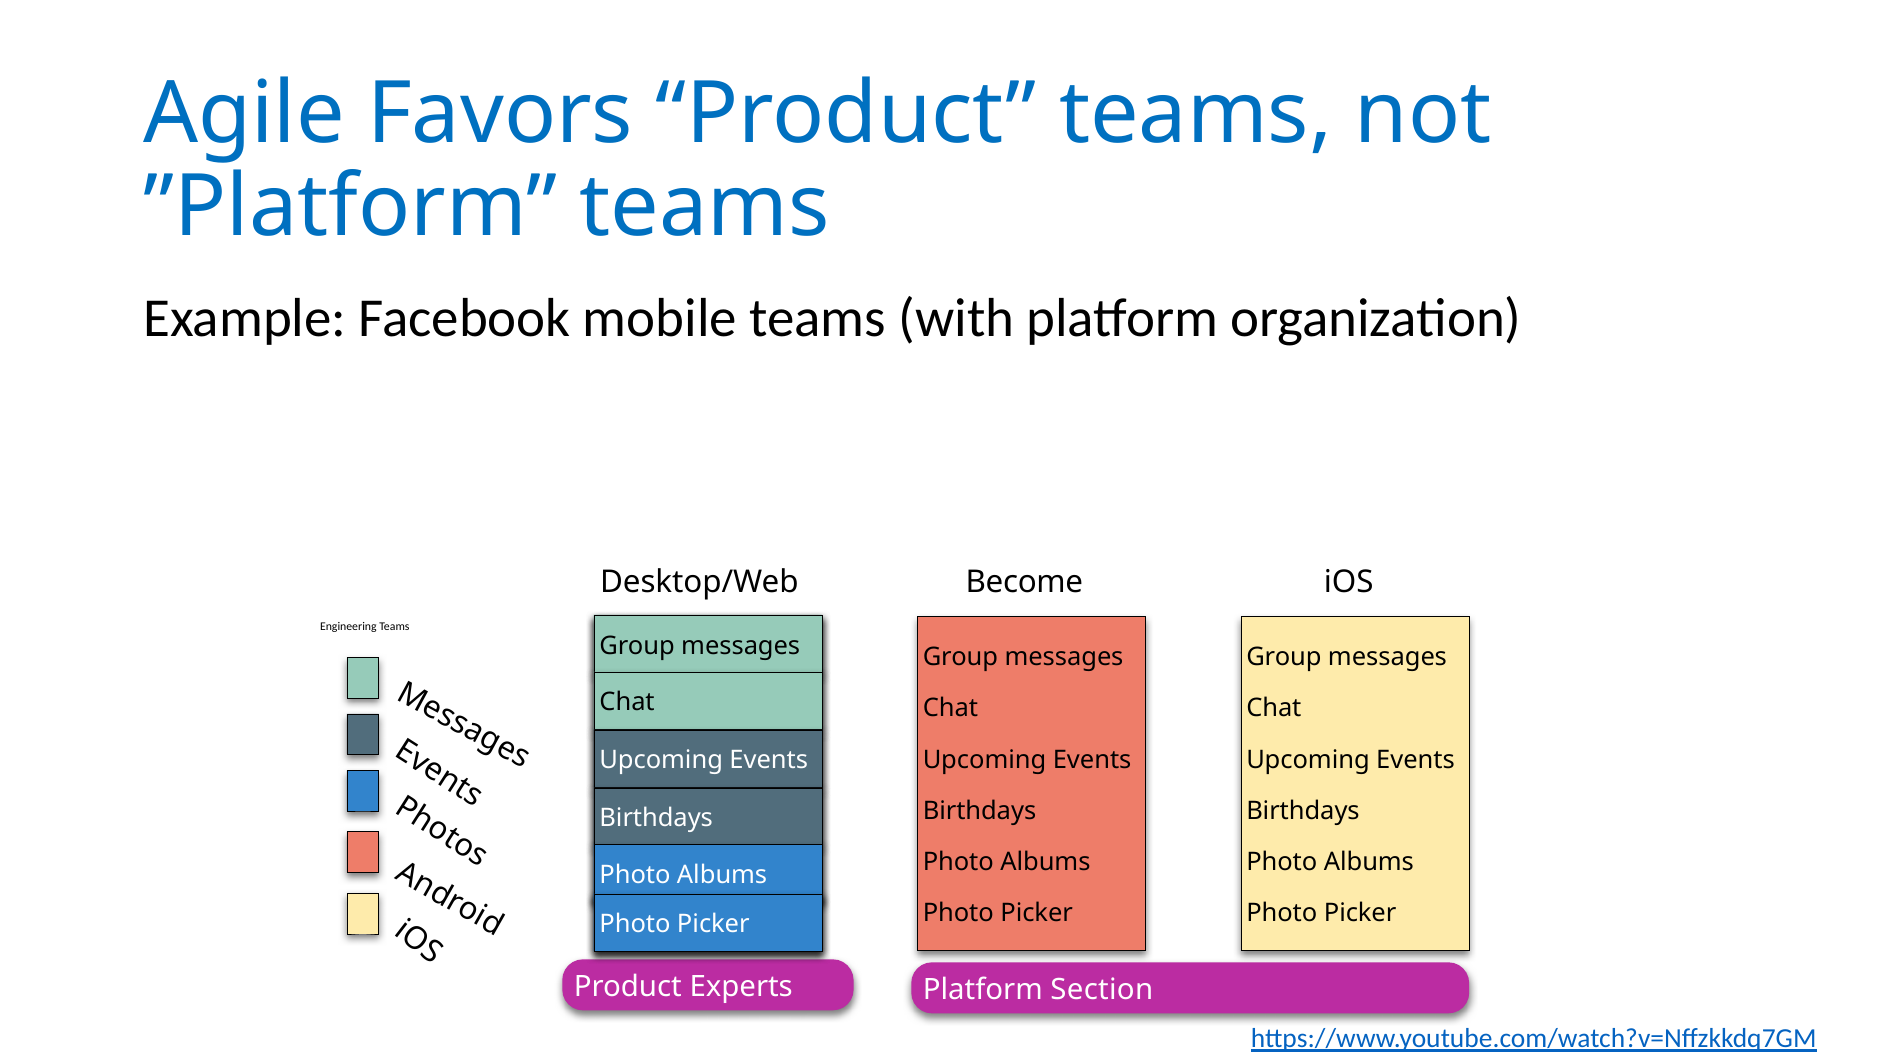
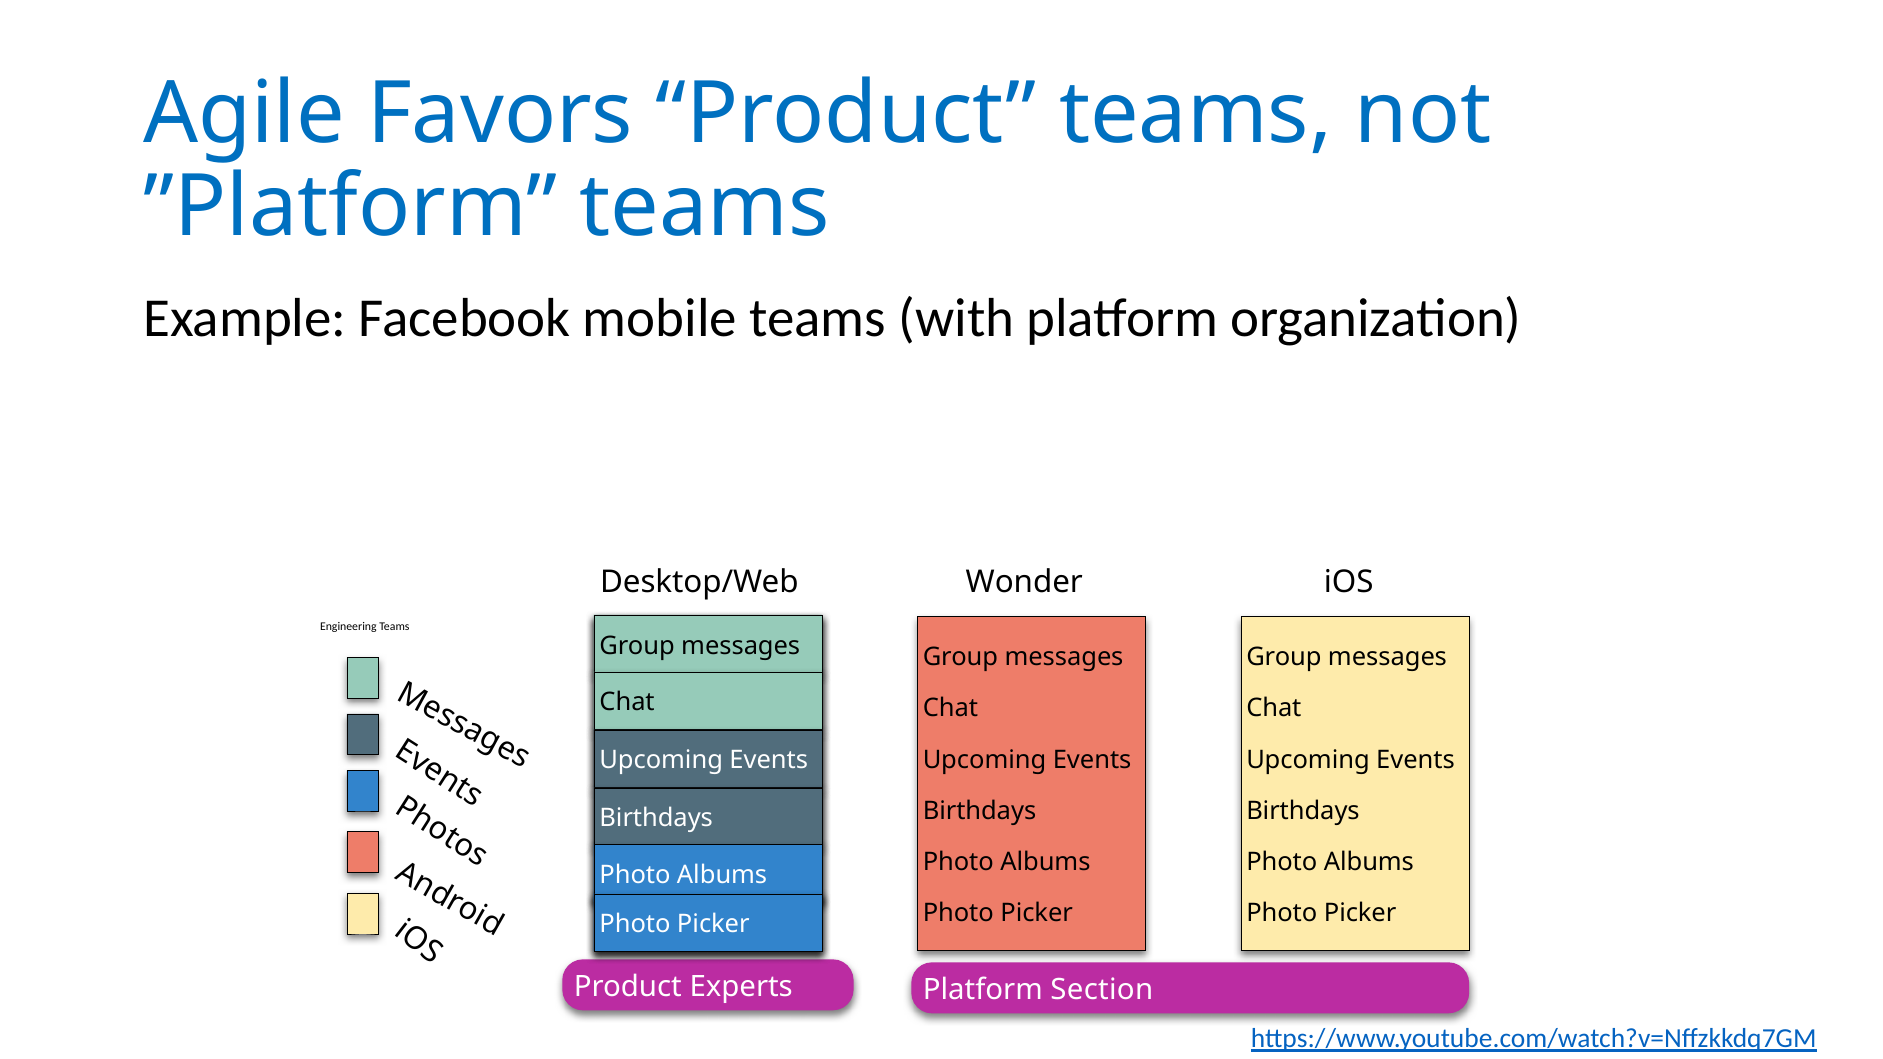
Become: Become -> Wonder (1024, 583)
